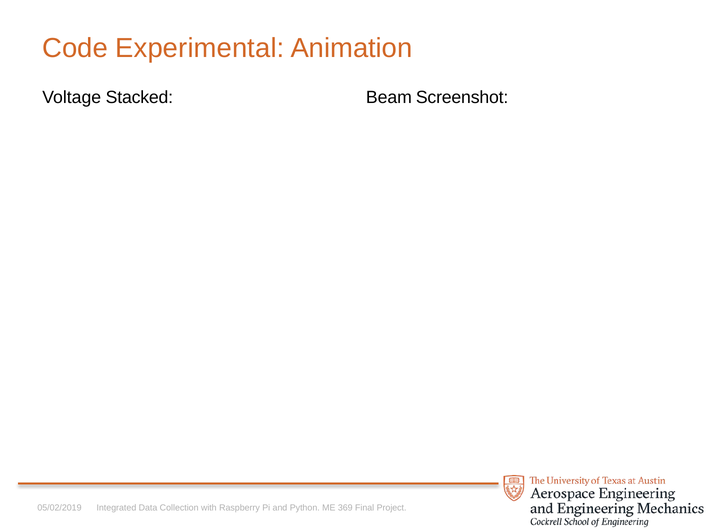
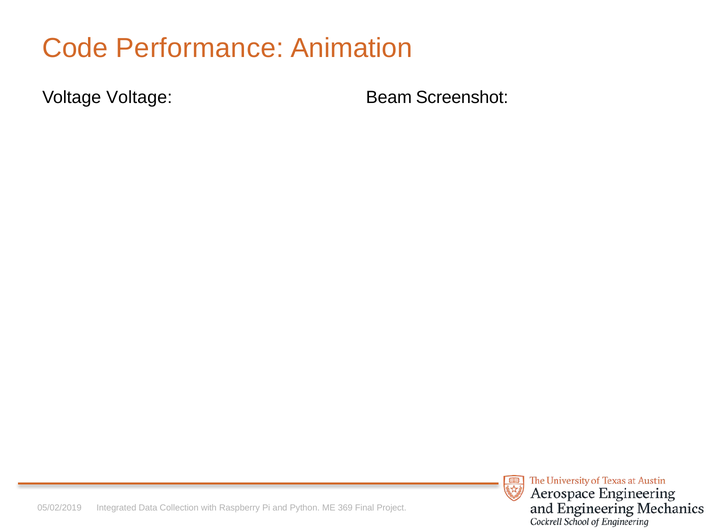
Experimental: Experimental -> Performance (200, 48)
Voltage Stacked: Stacked -> Voltage (139, 97)
